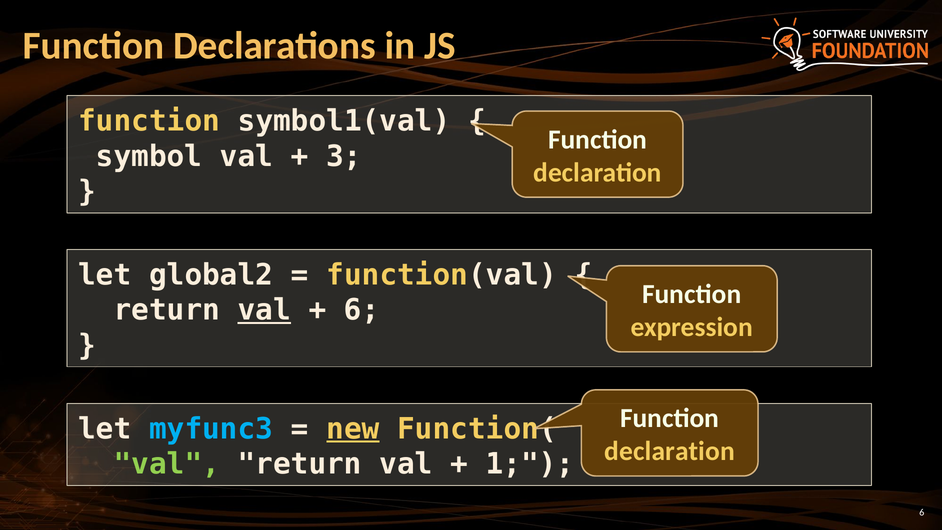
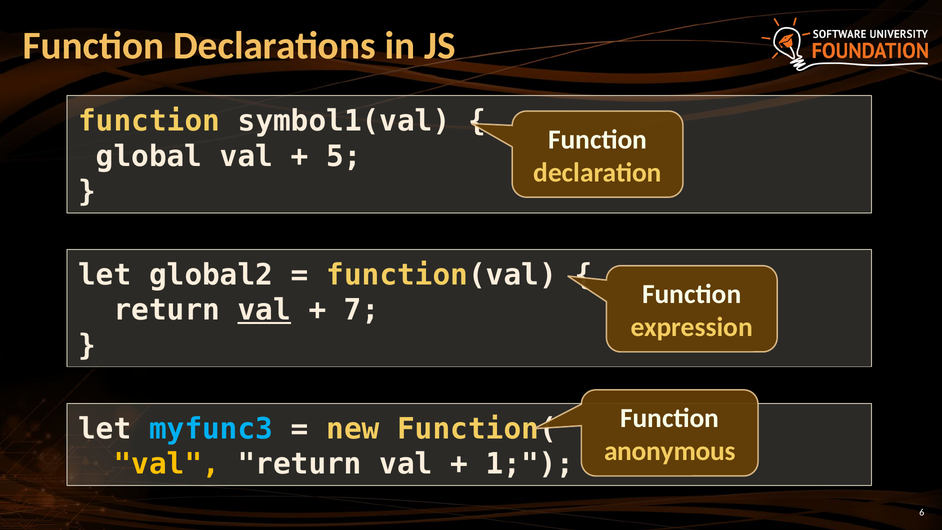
symbol: symbol -> global (149, 156)
3: 3 -> 5 (344, 156)
6: 6 -> 7 (362, 310)
new underline: present -> none (353, 429)
declaration: declaration -> anonymous (670, 451)
val colour: light green -> yellow (167, 464)
